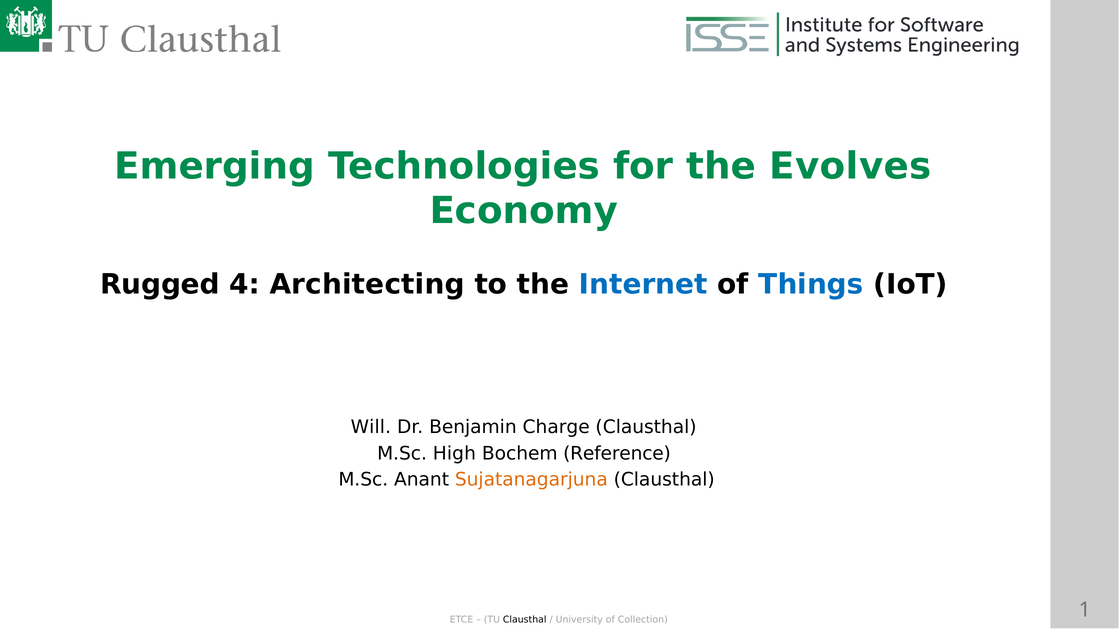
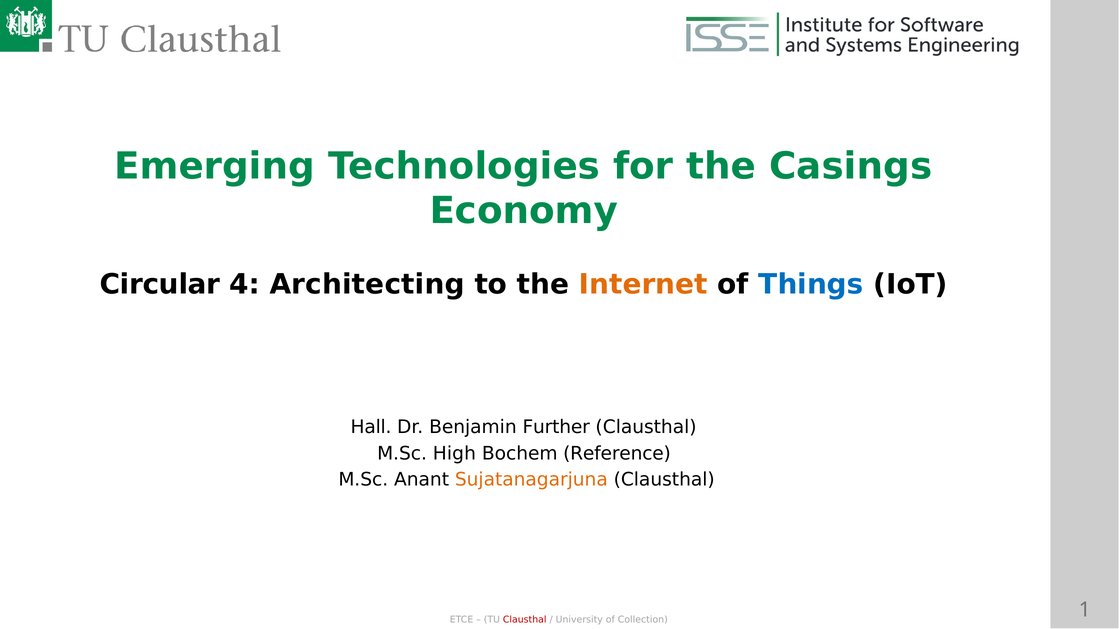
Evolves: Evolves -> Casings (851, 166)
Rugged: Rugged -> Circular (160, 285)
Internet colour: blue -> orange (643, 285)
Will: Will -> Hall (371, 428)
Charge: Charge -> Further (556, 428)
Clausthal colour: black -> red (525, 620)
